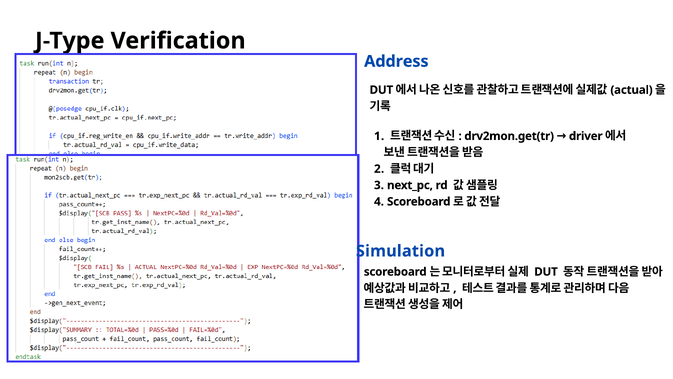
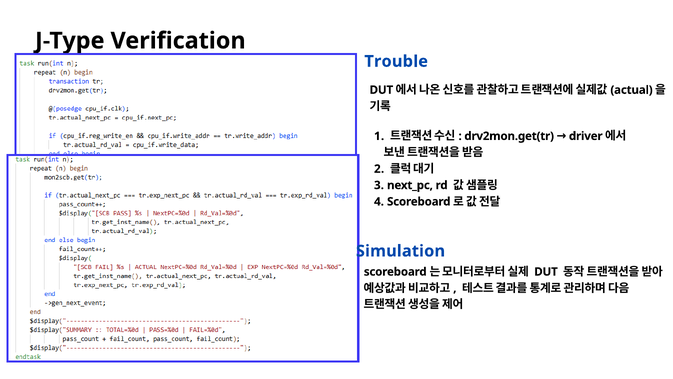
Address: Address -> Trouble (396, 61)
